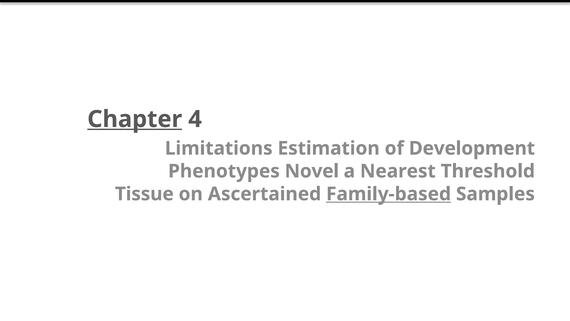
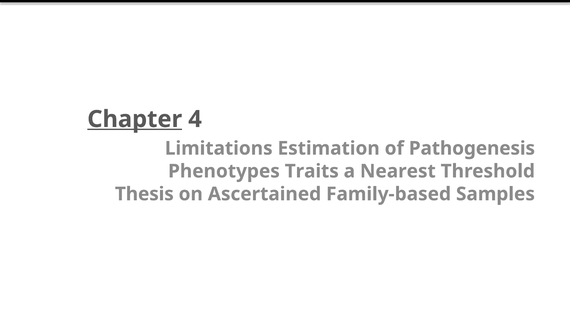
Development: Development -> Pathogenesis (472, 148)
Novel: Novel -> Traits (312, 171)
Tissue: Tissue -> Thesis (144, 194)
Family-based underline: present -> none (389, 194)
